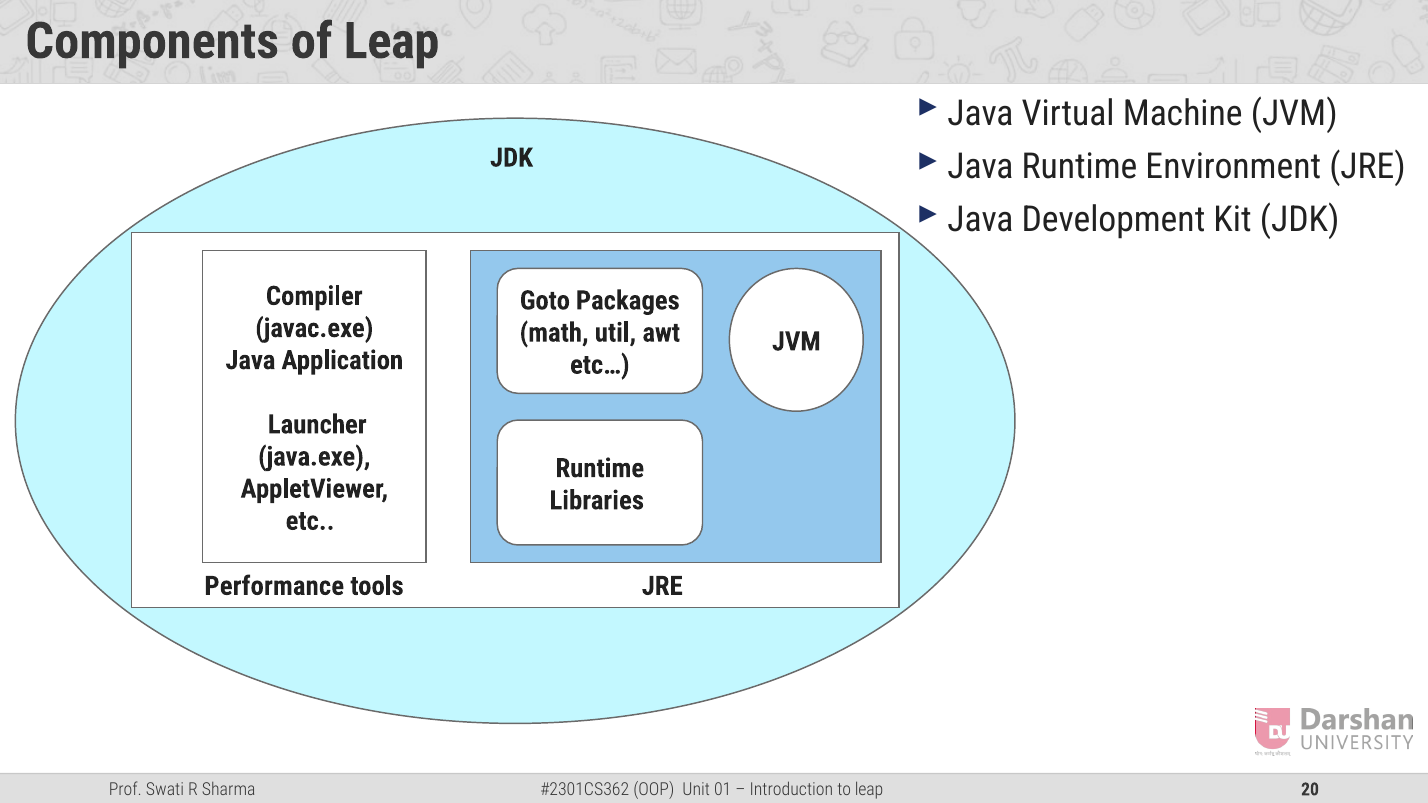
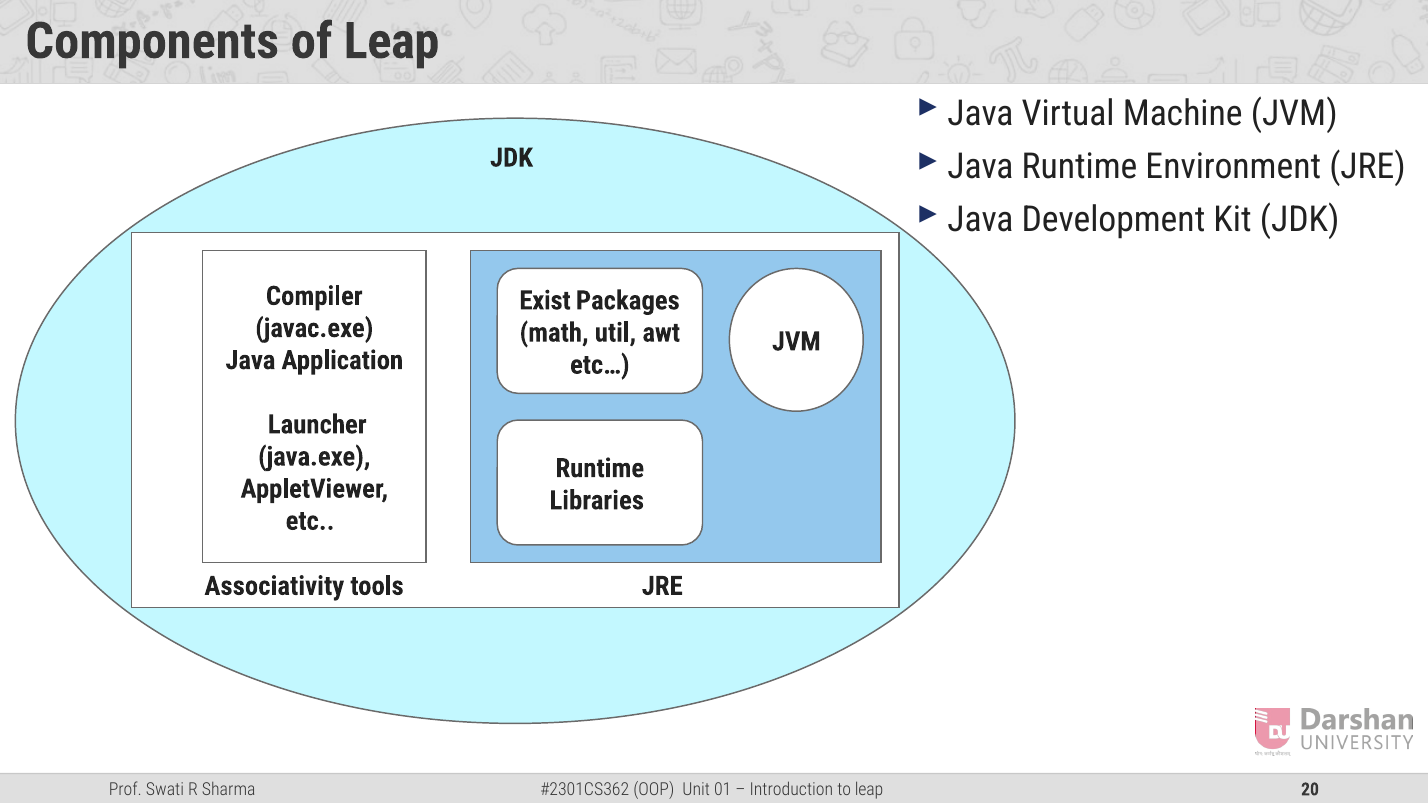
Goto: Goto -> Exist (545, 301)
Performance: Performance -> Associativity (274, 586)
